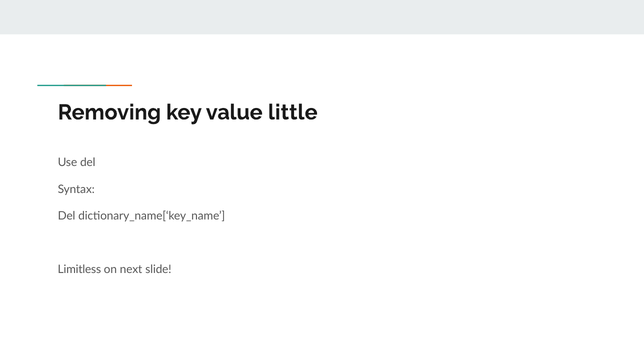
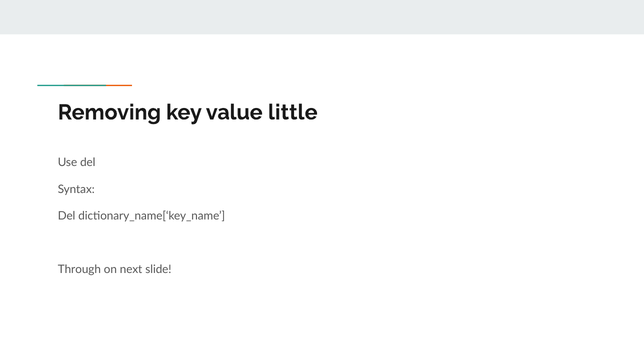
Limitless: Limitless -> Through (79, 270)
